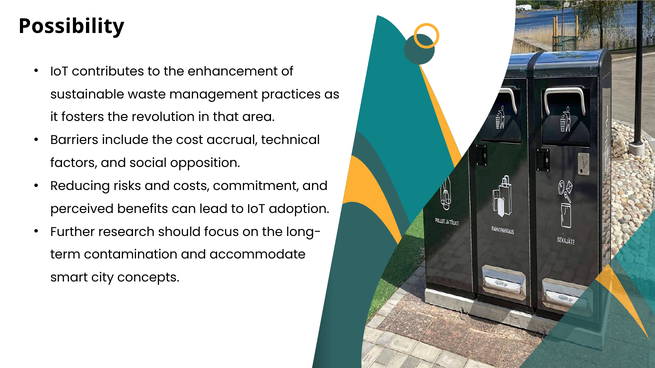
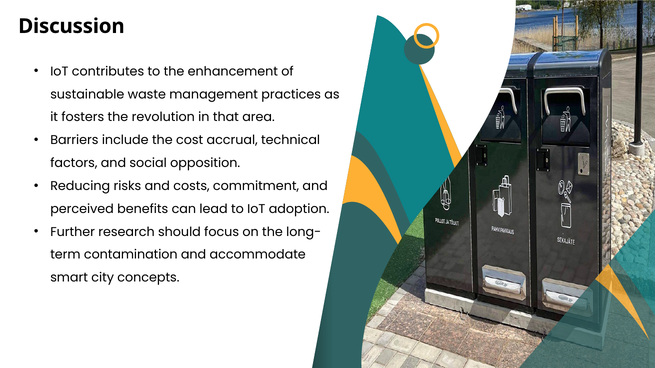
Possibility: Possibility -> Discussion (71, 26)
